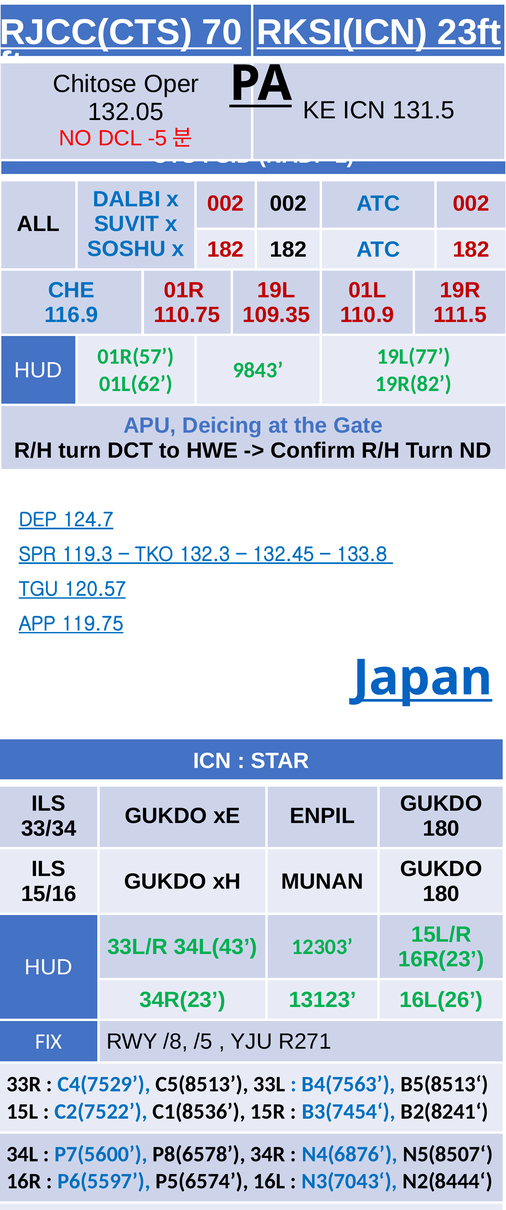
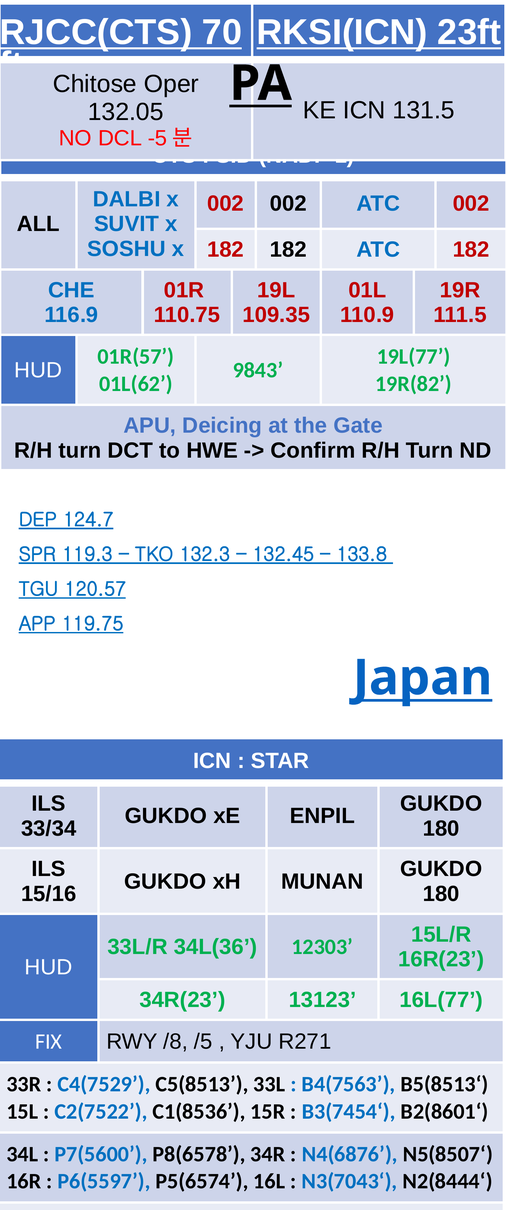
34L(43: 34L(43 -> 34L(36 (216, 947)
16L(26: 16L(26 -> 16L(77 (441, 1000)
B2(8241‘: B2(8241‘ -> B2(8601‘ (445, 1112)
